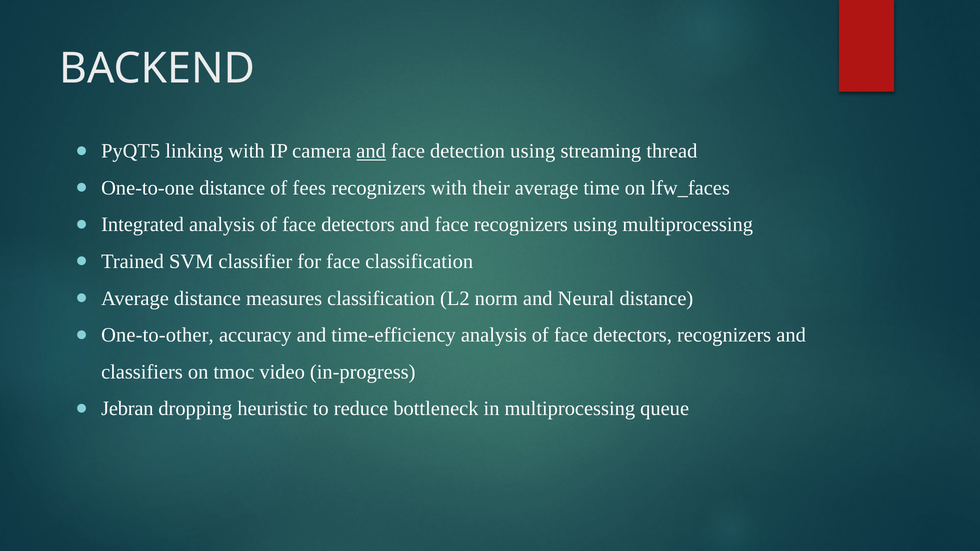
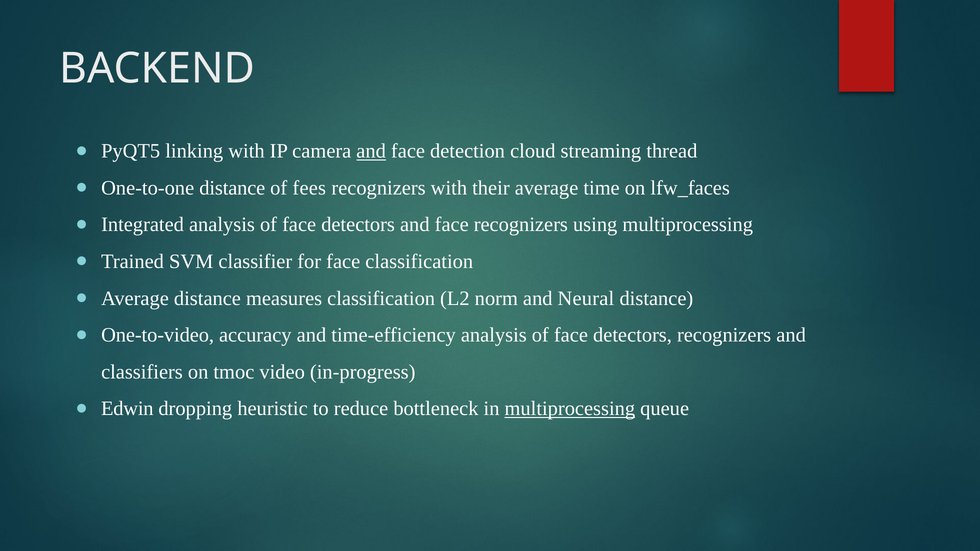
detection using: using -> cloud (533, 151)
One-to-other: One-to-other -> One-to-video (158, 335)
Jebran: Jebran -> Edwin (127, 409)
multiprocessing underline: none -> present (570, 409)
